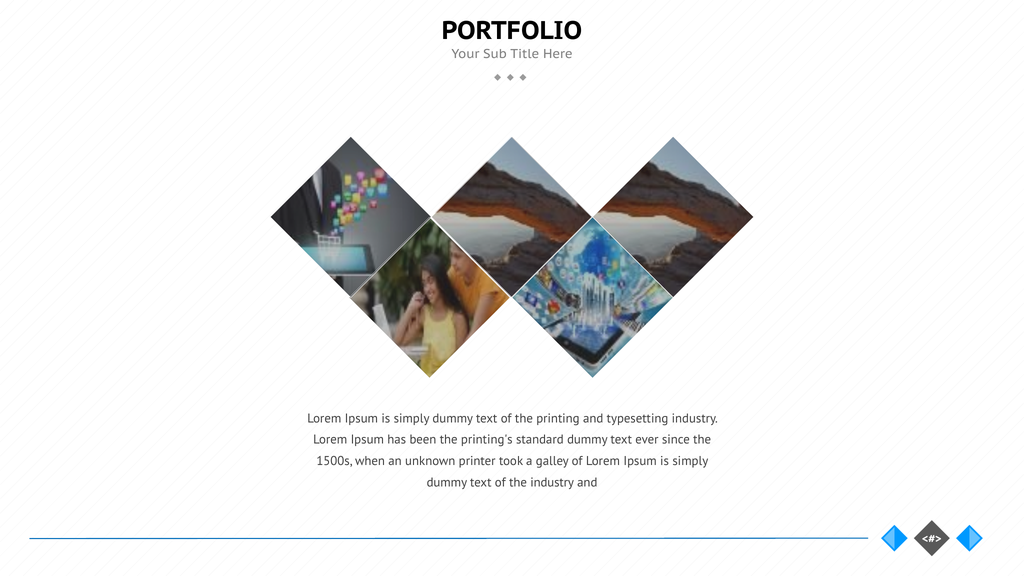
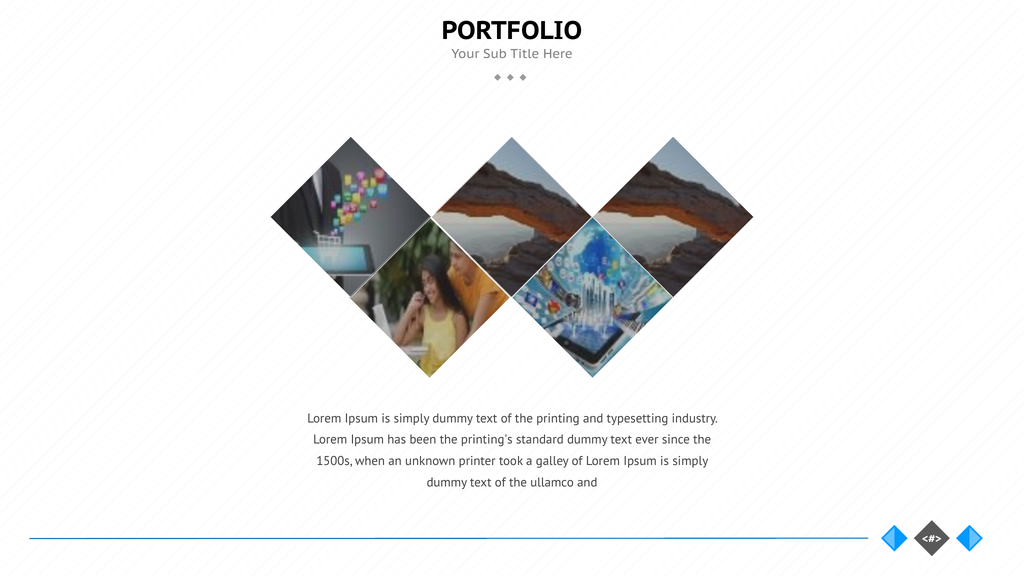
the industry: industry -> ullamco (552, 482)
